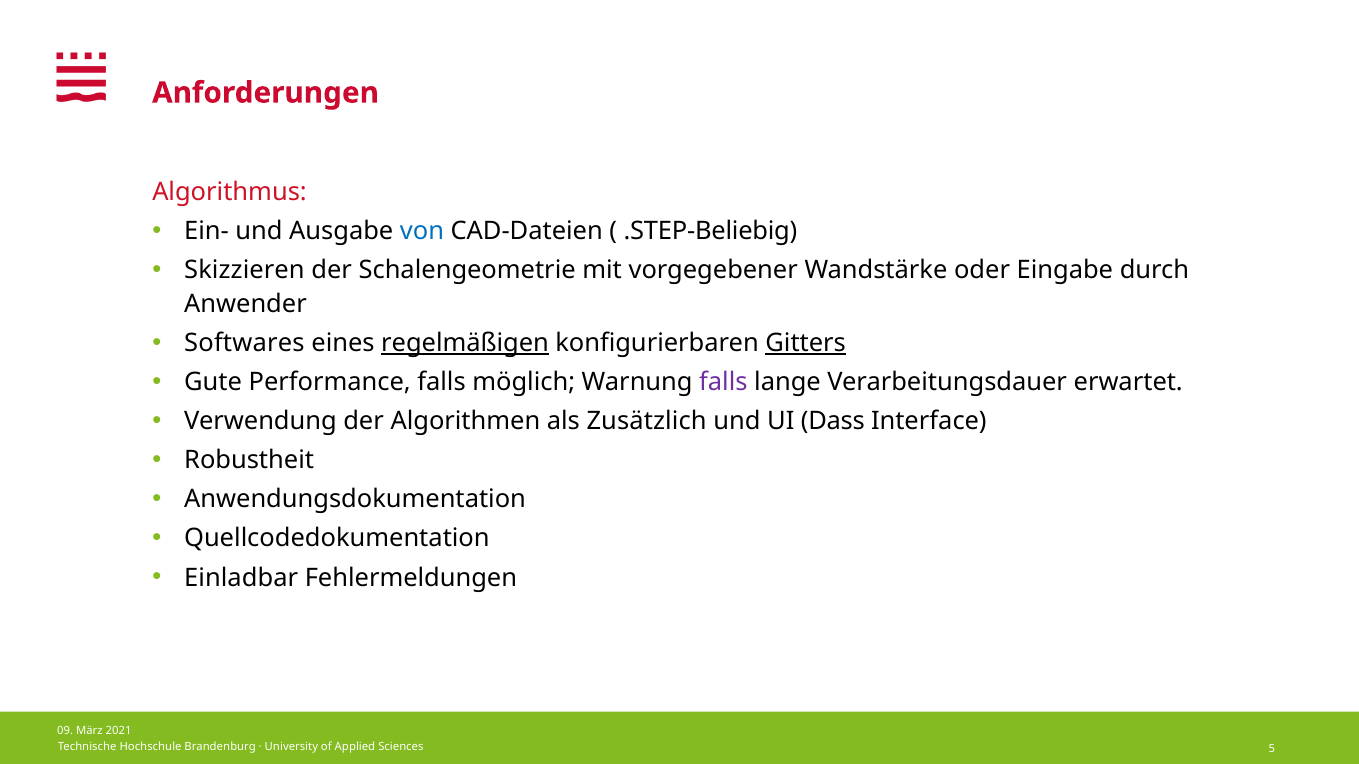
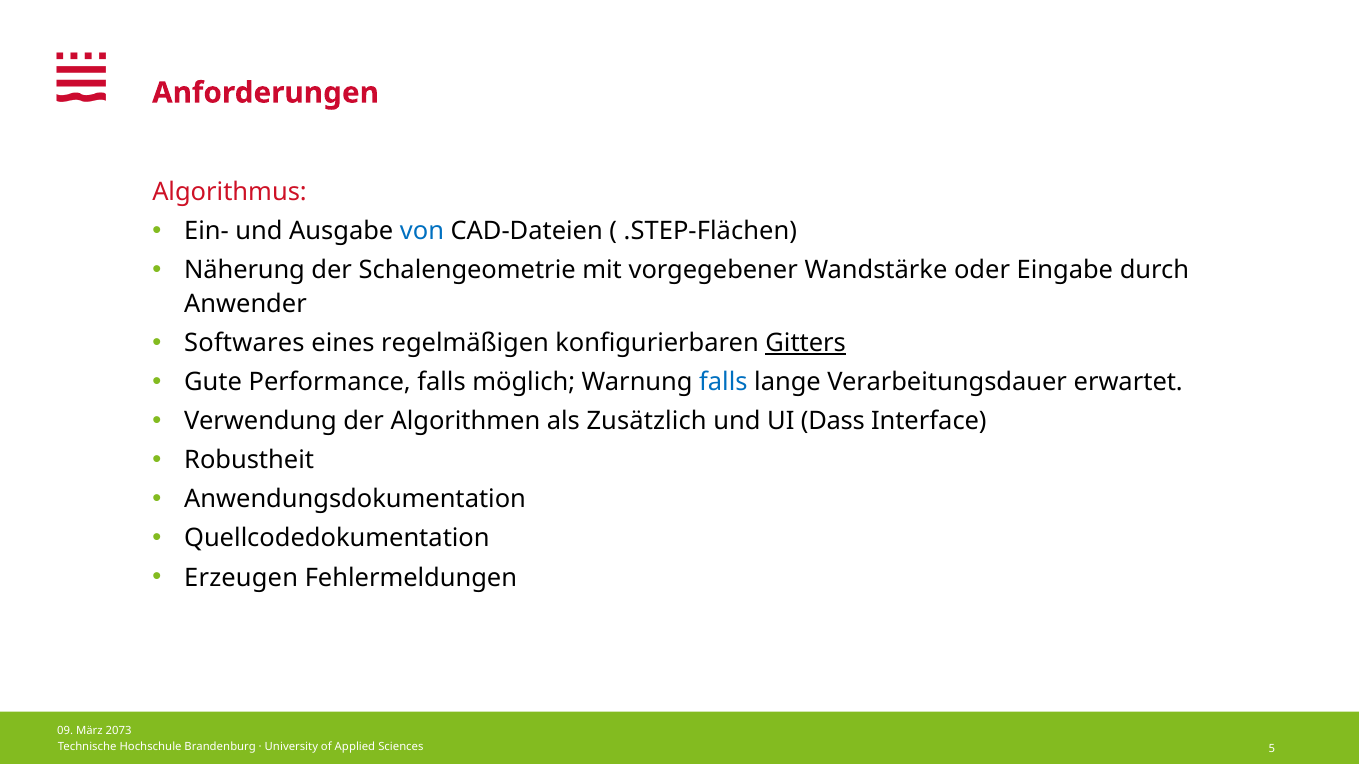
.STEP-Beliebig: .STEP-Beliebig -> .STEP-Flächen (710, 231)
Skizzieren: Skizzieren -> Näherung (245, 270)
regelmäßigen underline: present -> none (465, 343)
falls colour: purple -> blue (723, 383)
Einladbar: Einladbar -> Erzeugen (241, 578)
2021: 2021 -> 2073 (119, 731)
